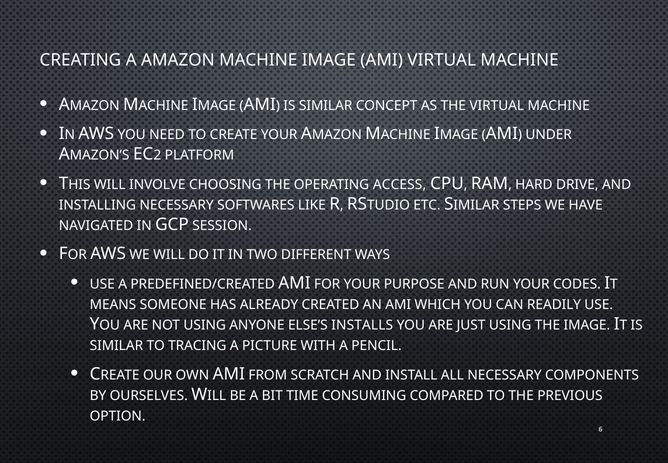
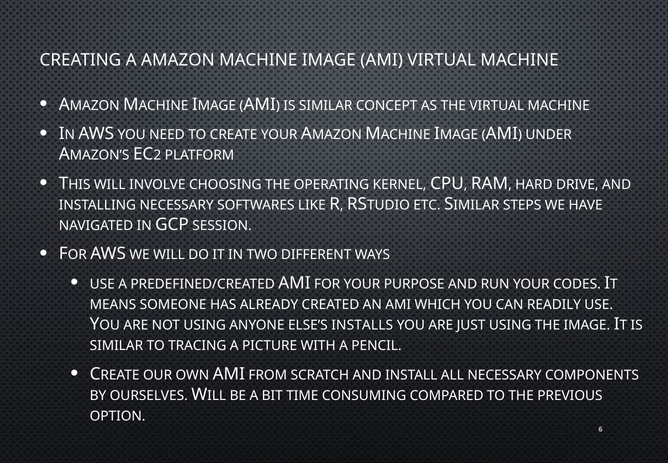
ACCESS: ACCESS -> KERNEL (400, 184)
